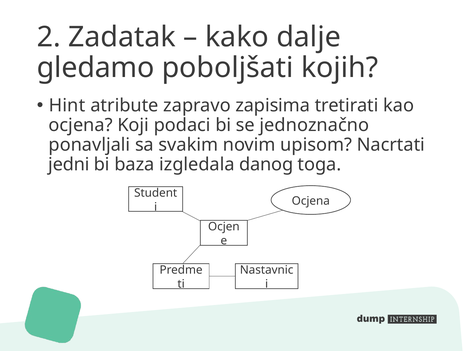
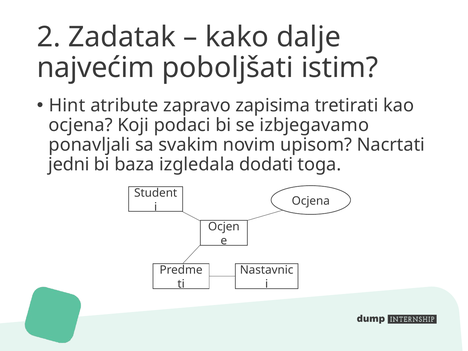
gledamo: gledamo -> najvećim (96, 68)
kojih: kojih -> istim (340, 68)
jednoznačno: jednoznačno -> izbjegavamo (314, 125)
danog: danog -> dodati (266, 164)
